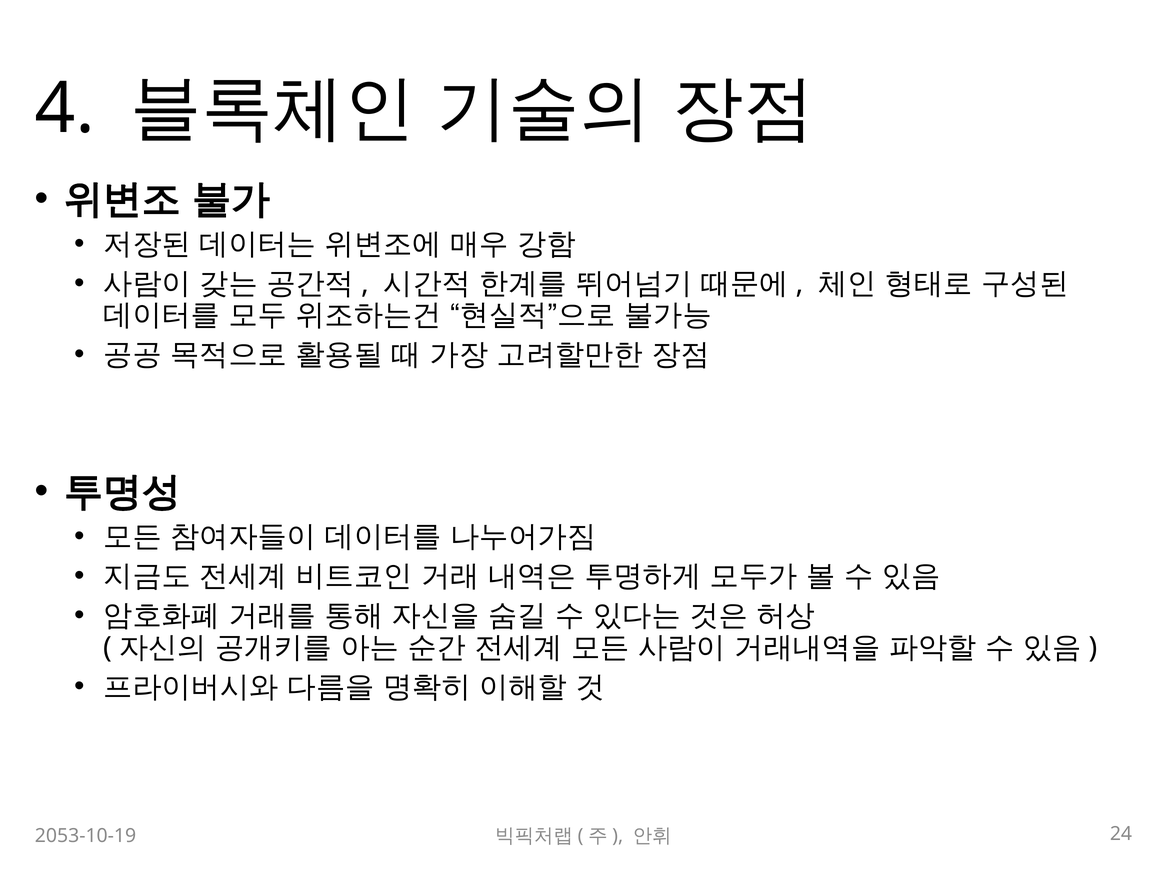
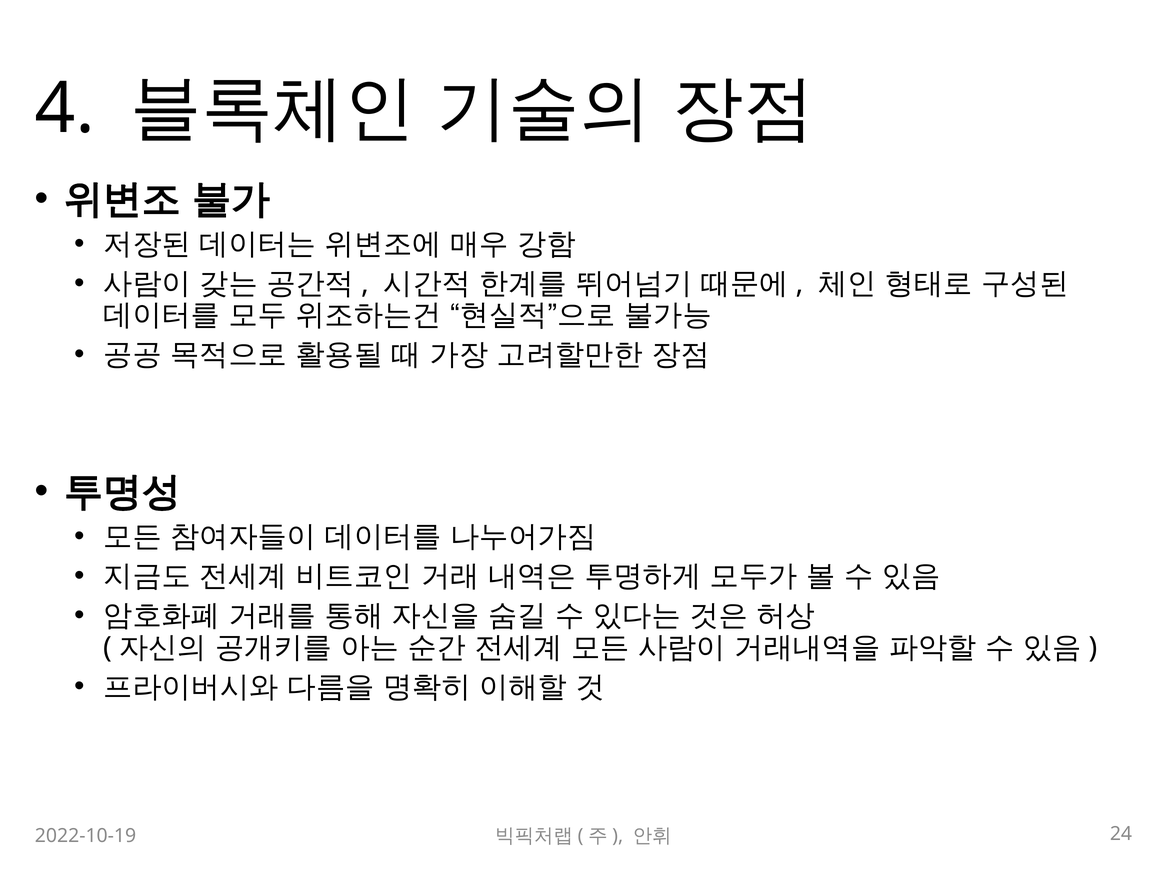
2053-10-19: 2053-10-19 -> 2022-10-19 (86, 836)
